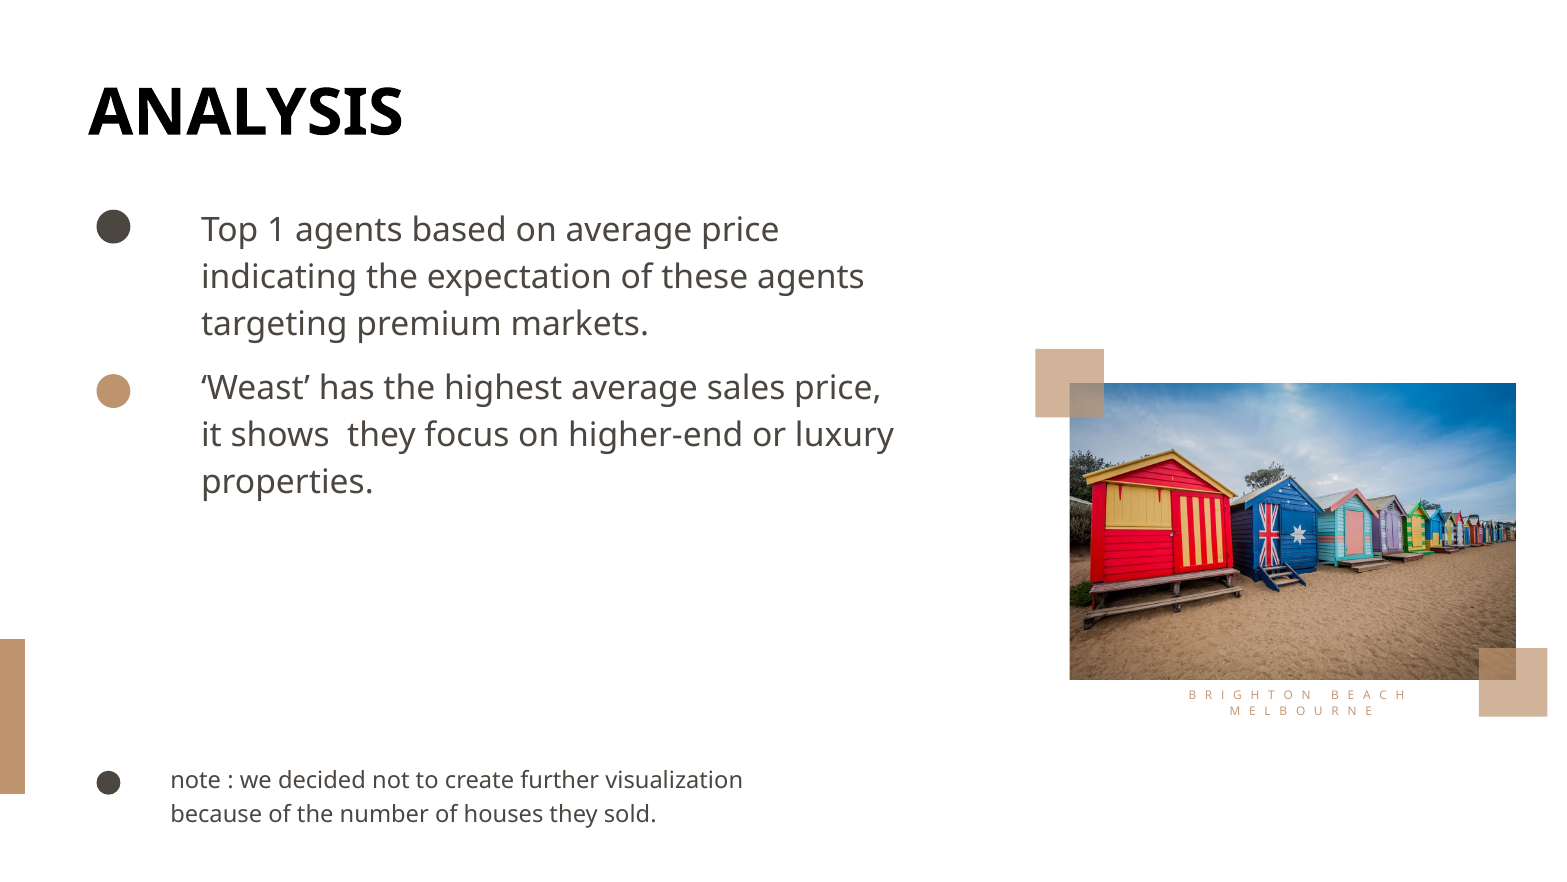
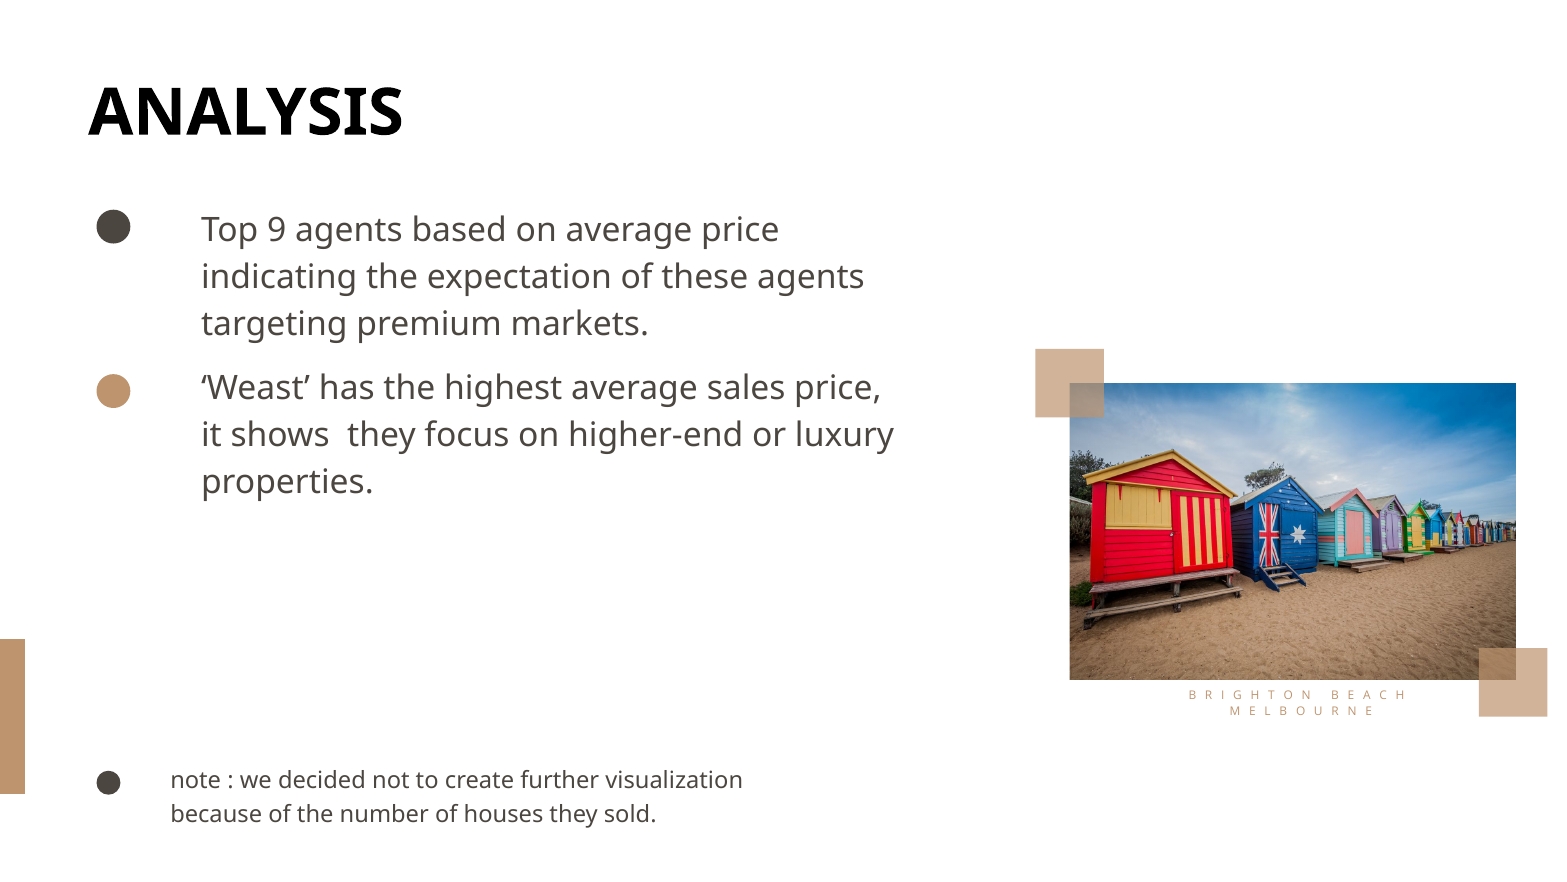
1: 1 -> 9 (277, 230)
